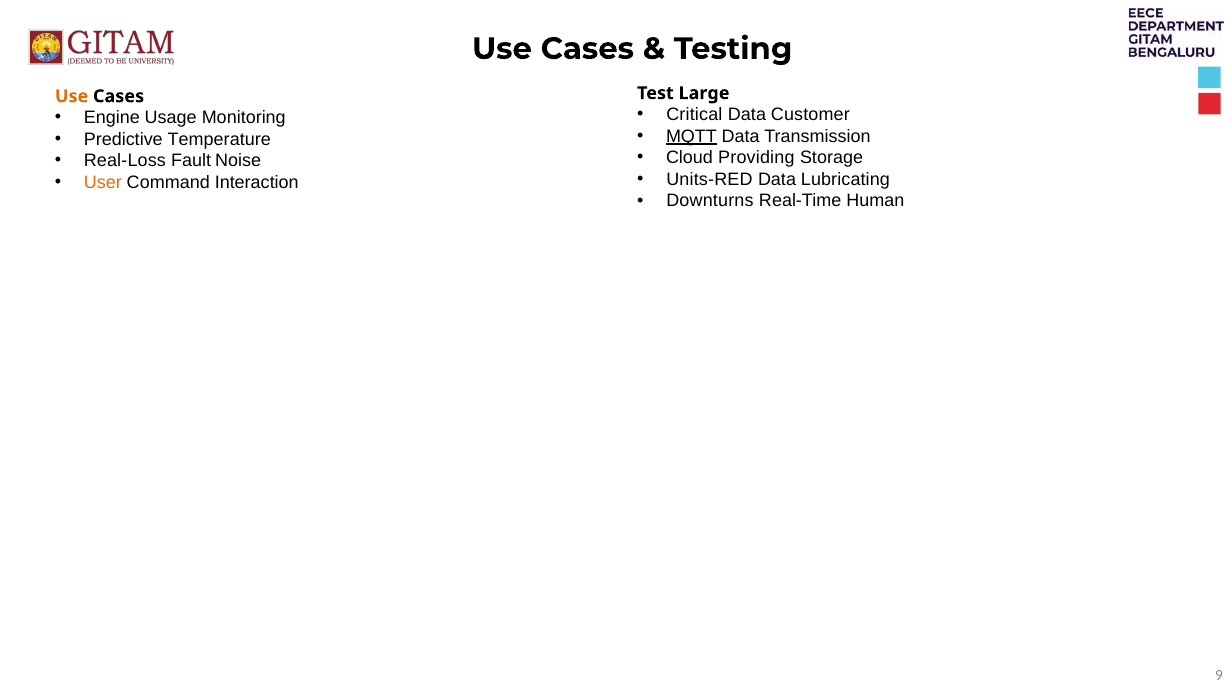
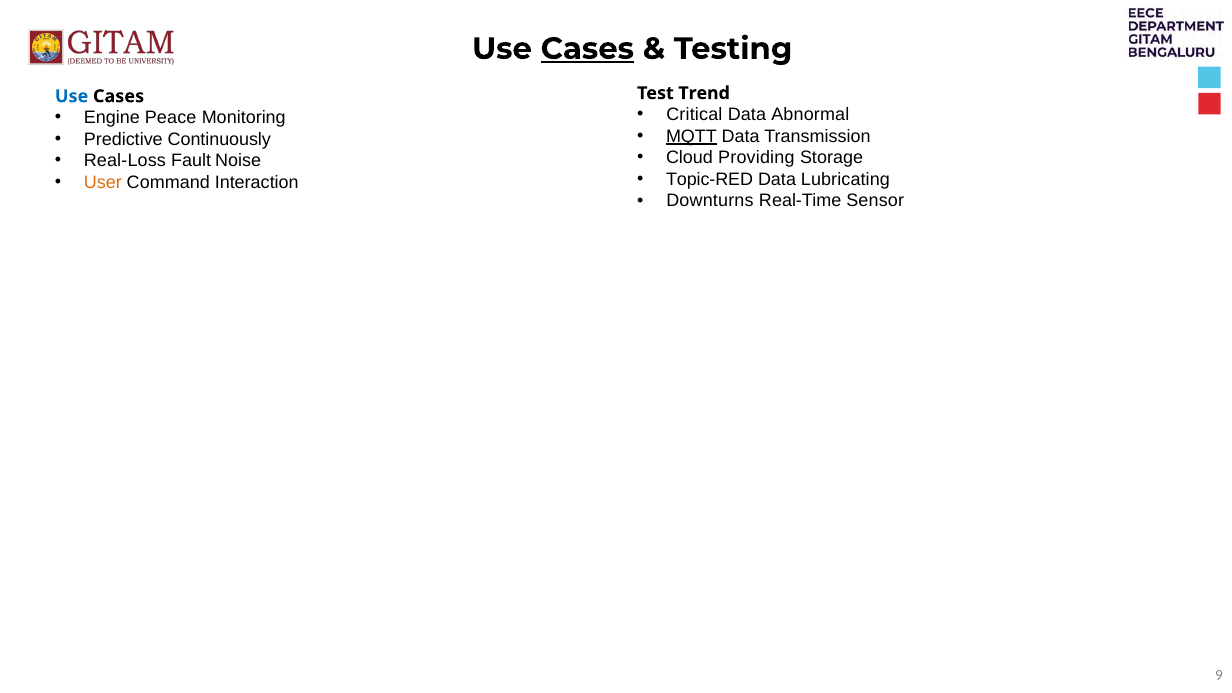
Cases underline: none -> present (587, 49)
Large: Large -> Trend (704, 93)
Use colour: orange -> blue (72, 96)
Customer: Customer -> Abnormal (810, 115)
Usage: Usage -> Peace (171, 118)
Temperature: Temperature -> Continuously (219, 139)
Units-RED: Units-RED -> Topic-RED (710, 179)
Human: Human -> Sensor (875, 201)
